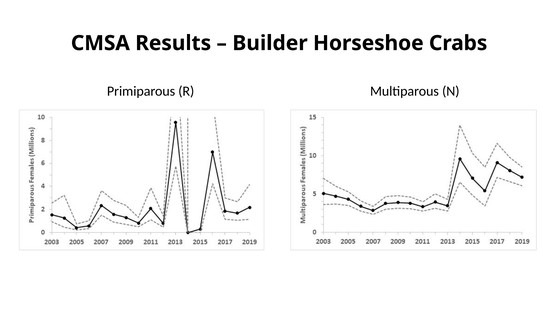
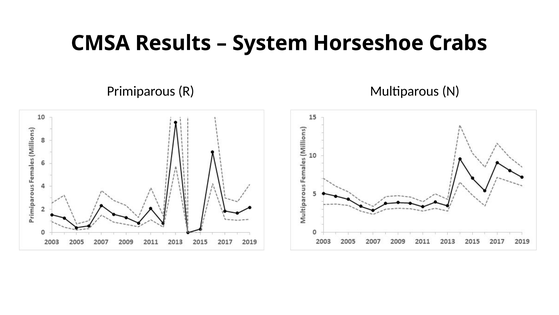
Builder: Builder -> System (270, 43)
